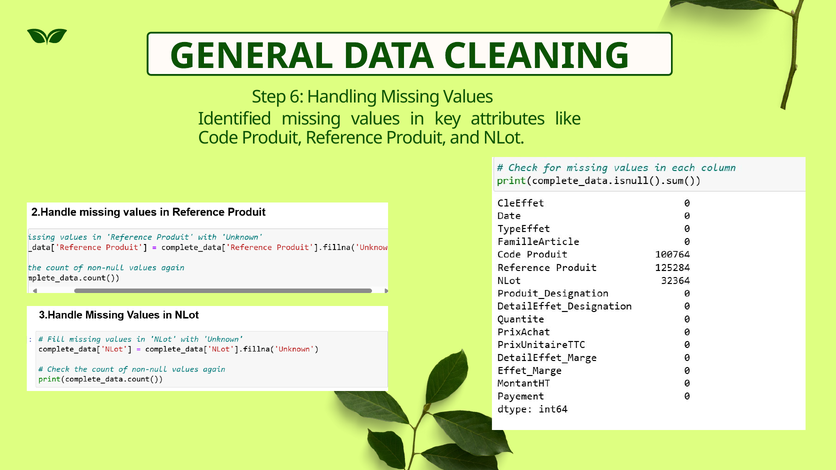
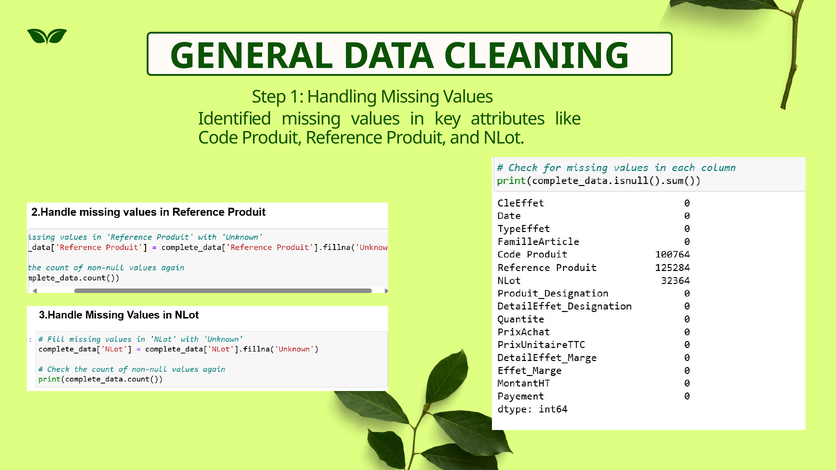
6: 6 -> 1 (297, 97)
